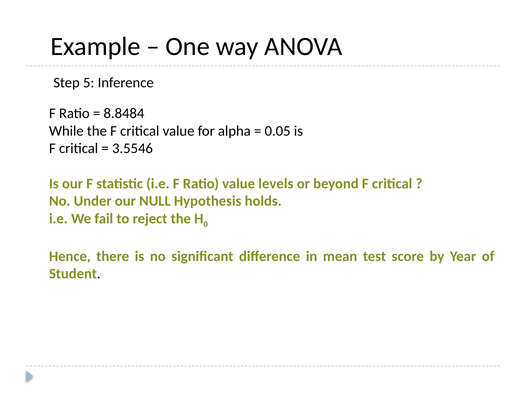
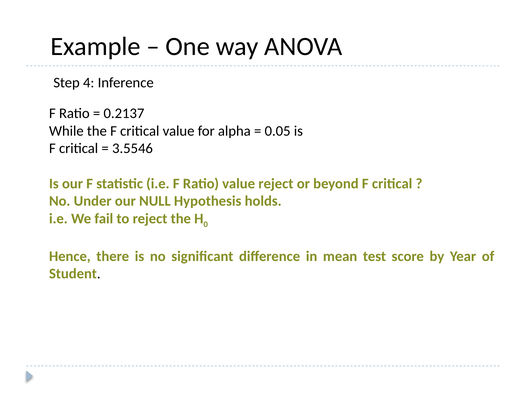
5: 5 -> 4 (89, 83)
8.8484: 8.8484 -> 0.2137 (124, 113)
value levels: levels -> reject (276, 183)
